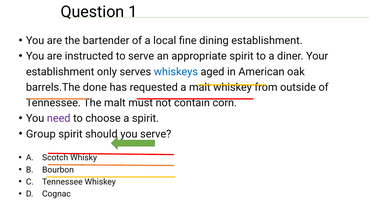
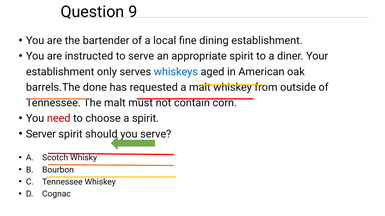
1: 1 -> 9 (133, 12)
need colour: purple -> red (59, 119)
Group: Group -> Server (41, 134)
